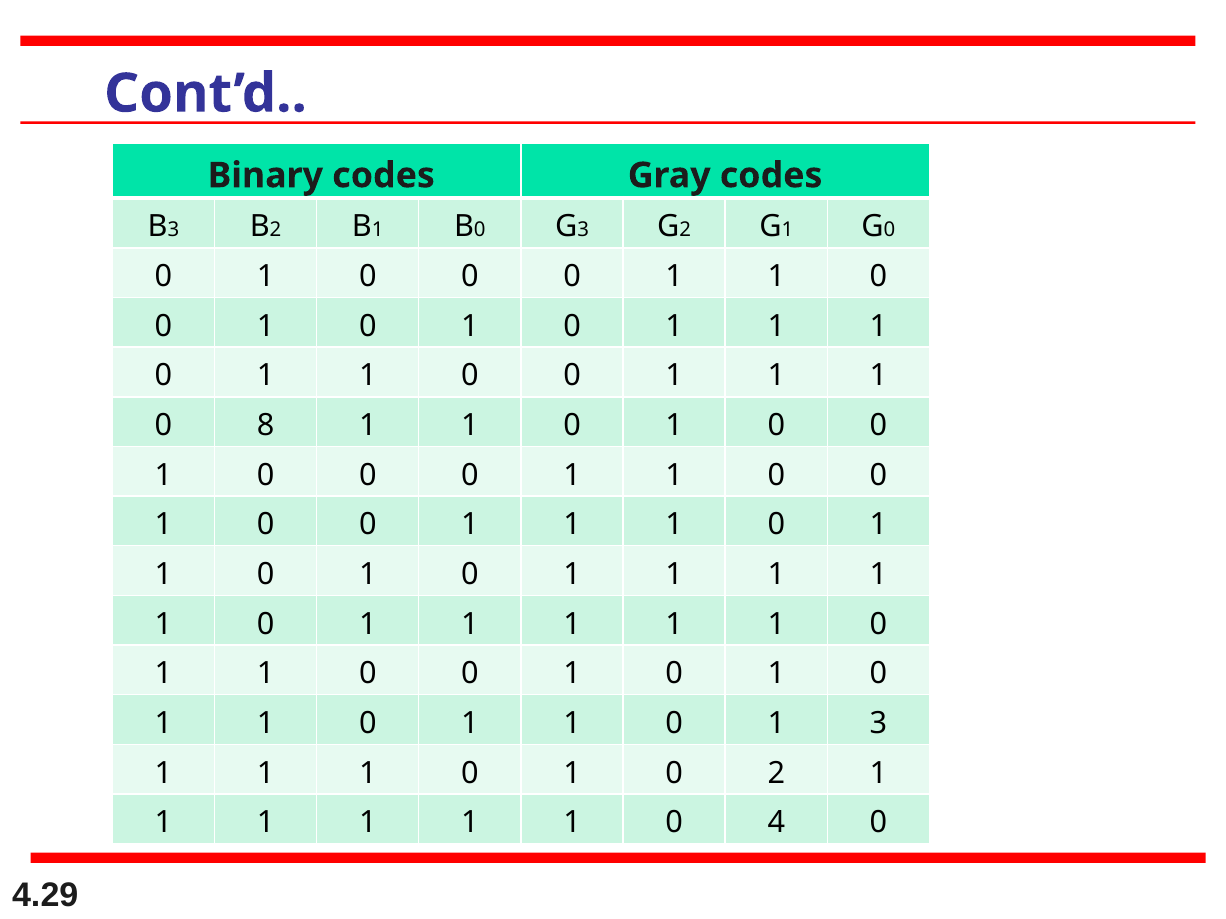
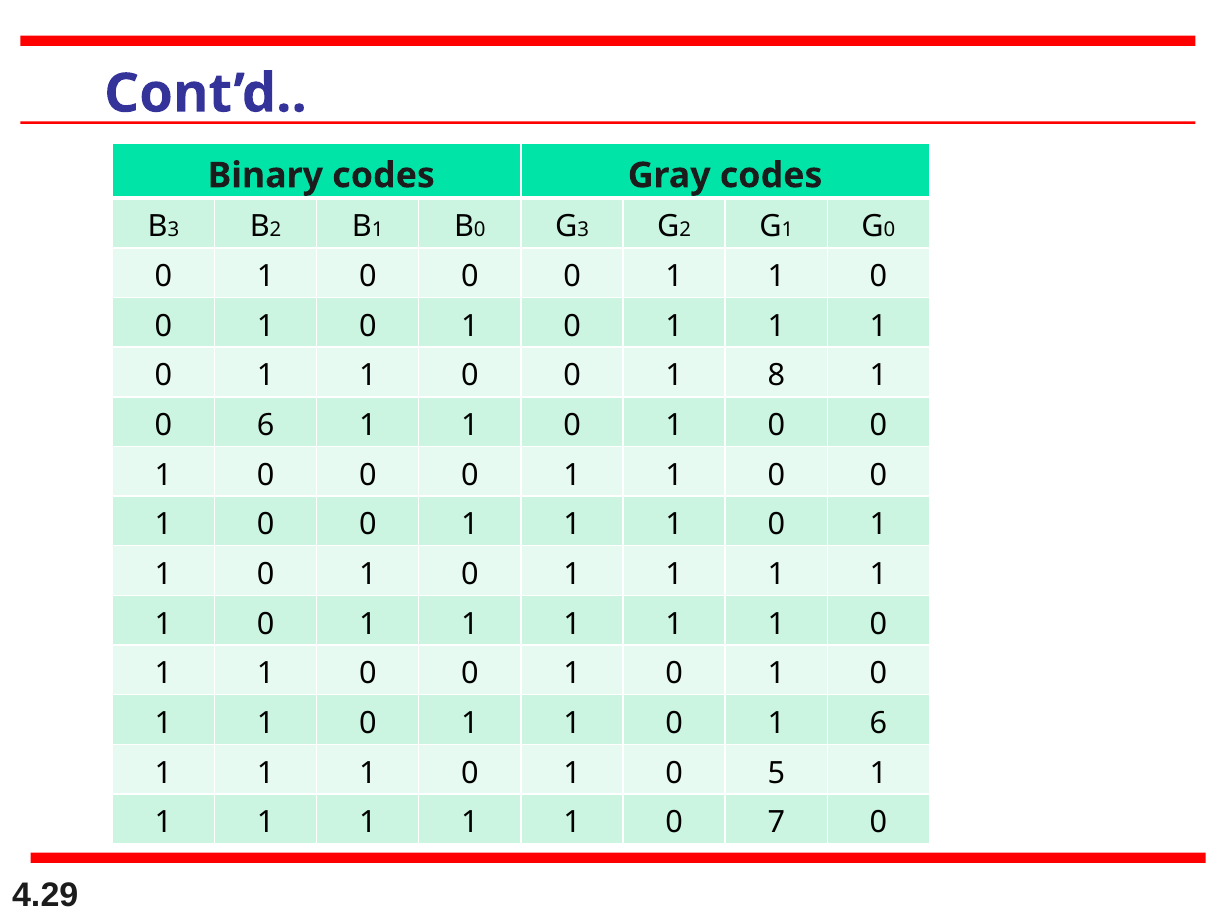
1: 1 -> 8 (776, 376)
0 8: 8 -> 6 (266, 426)
1 3: 3 -> 6 (878, 724)
0 2: 2 -> 5 (776, 774)
4: 4 -> 7 (776, 823)
